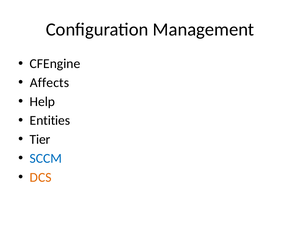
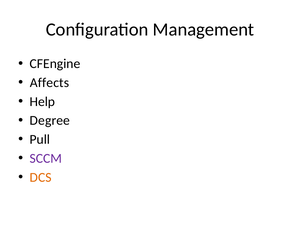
Entities: Entities -> Degree (50, 121)
Tier: Tier -> Pull (40, 140)
SCCM colour: blue -> purple (46, 159)
